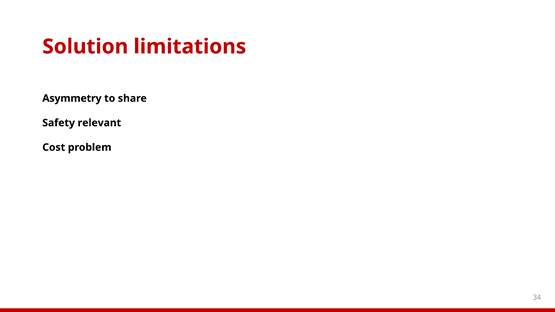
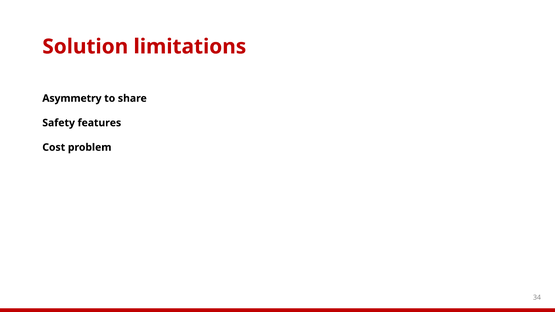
relevant: relevant -> features (99, 123)
